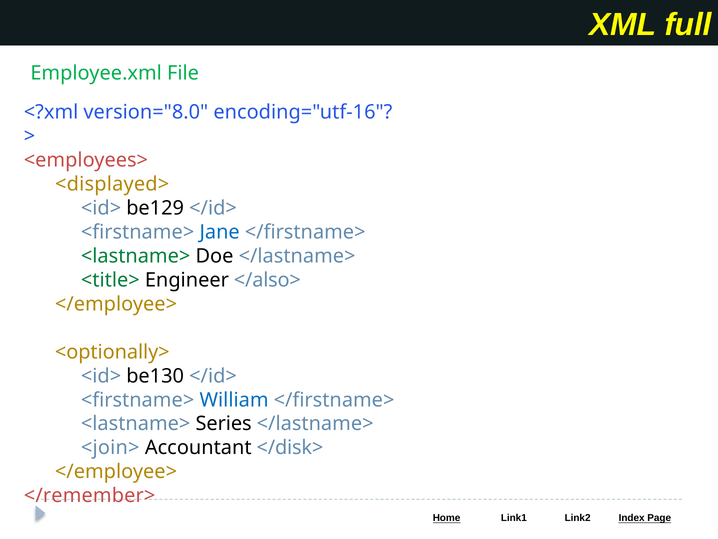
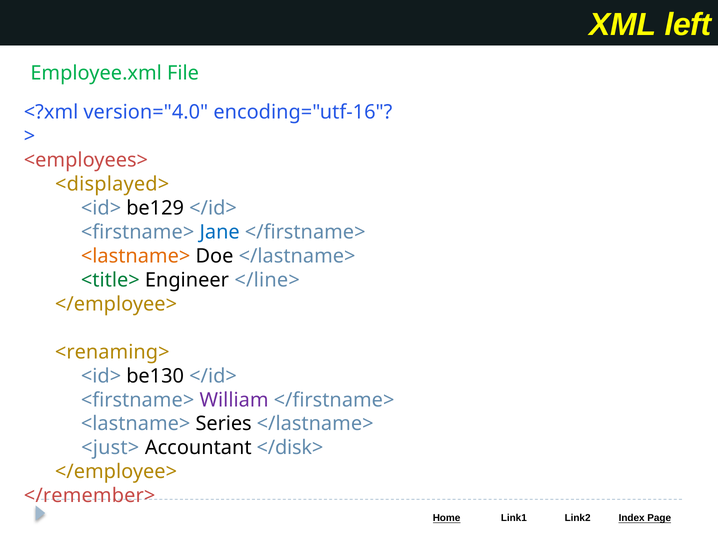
full: full -> left (688, 25)
version="8.0: version="8.0 -> version="4.0 (146, 112)
<lastname> colour: green -> orange (136, 256)
</also>: </also> -> </line> (267, 280)
<optionally>: <optionally> -> <renaming> (112, 352)
William colour: blue -> purple (234, 400)
<join>: <join> -> <just> (110, 447)
